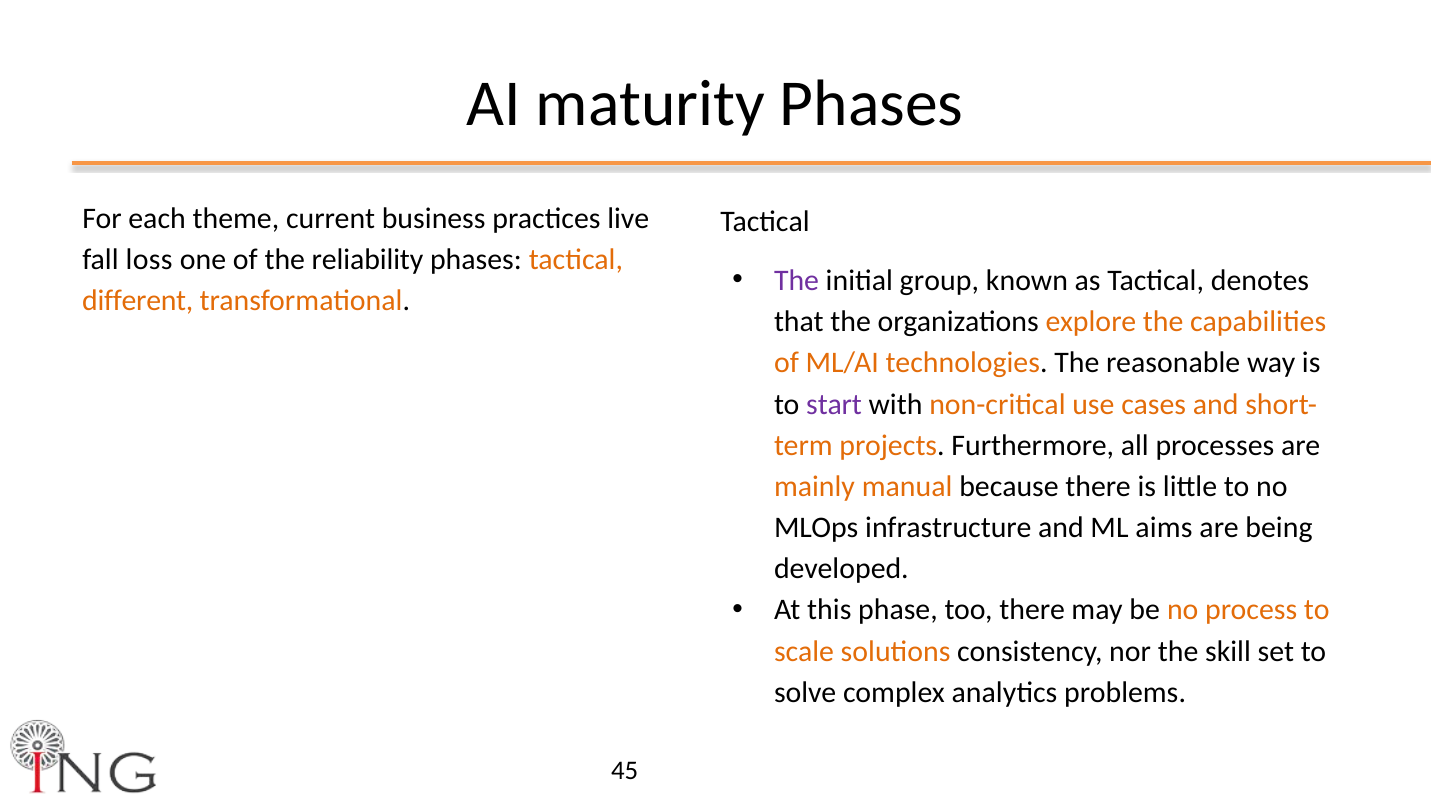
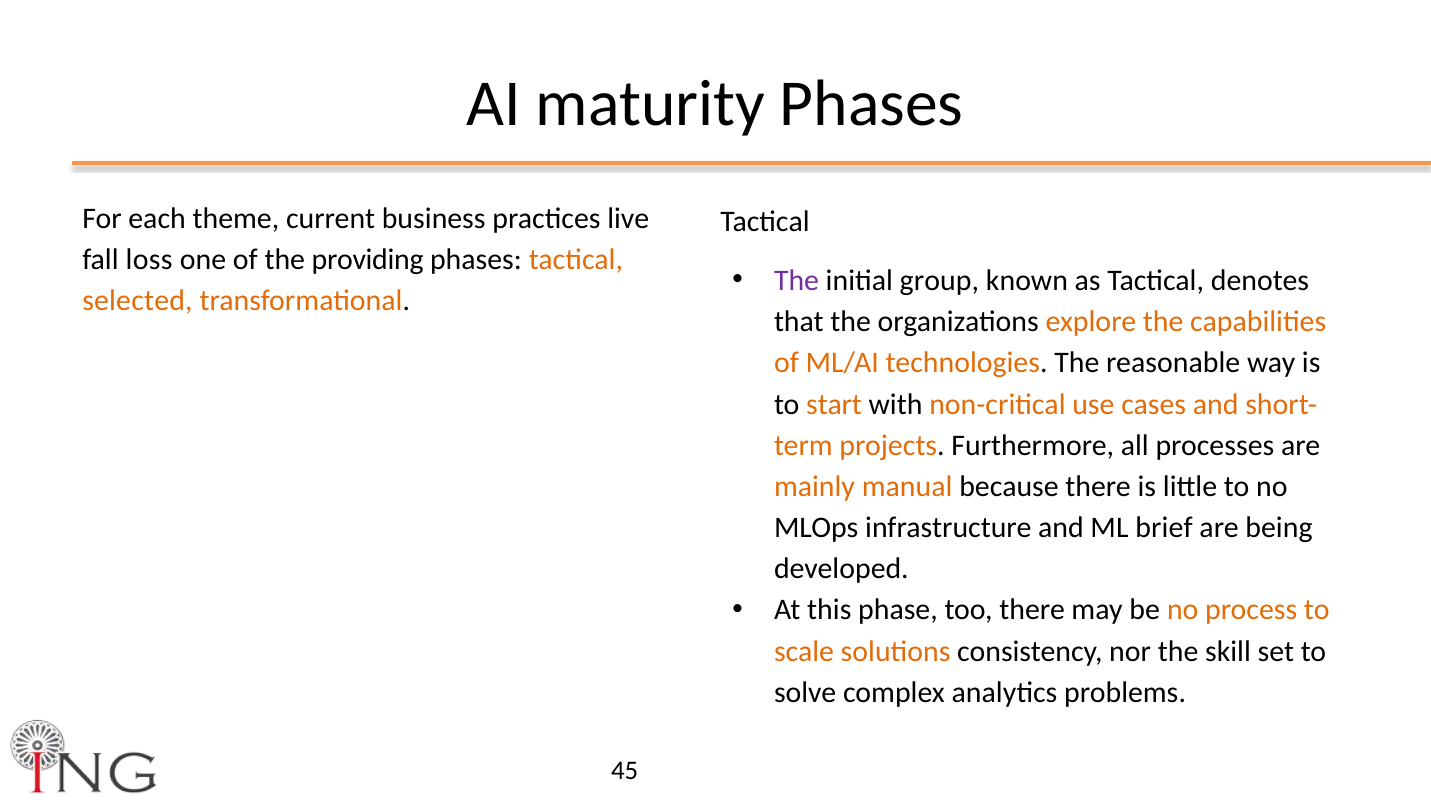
reliability: reliability -> providing (368, 260)
different: different -> selected (137, 301)
start colour: purple -> orange (834, 404)
aims: aims -> brief (1164, 528)
